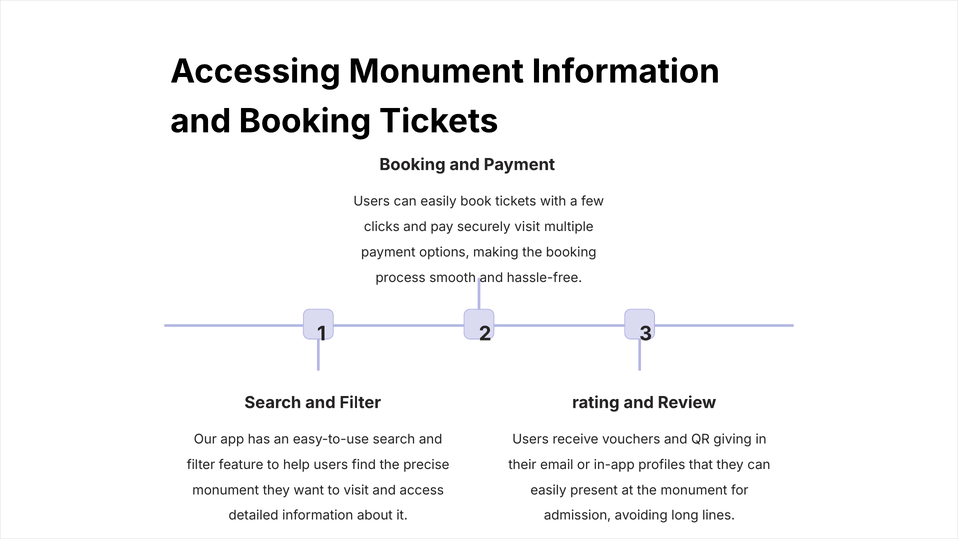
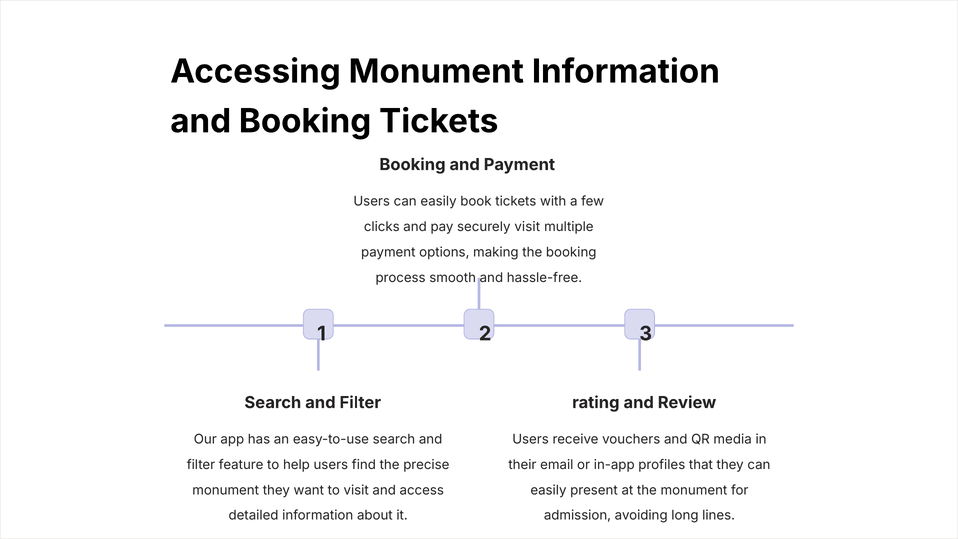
giving: giving -> media (733, 439)
